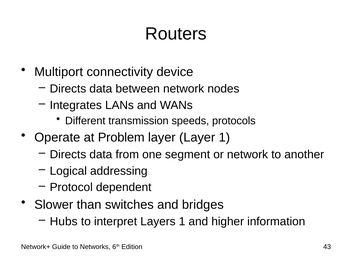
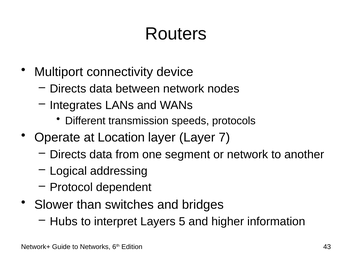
Problem: Problem -> Location (121, 138)
Layer 1: 1 -> 7 (224, 138)
Layers 1: 1 -> 5 (182, 222)
